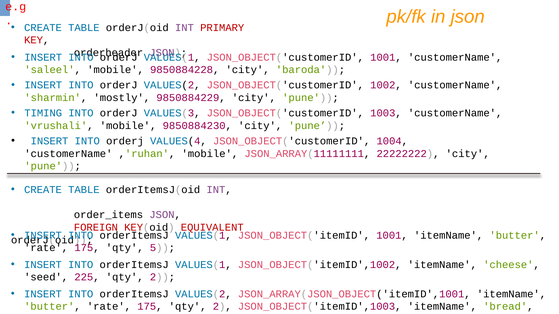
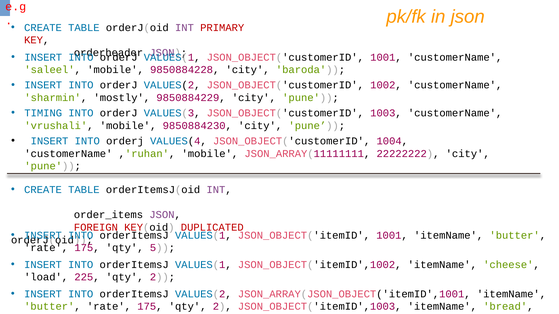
EQUIVALENT: EQUIVALENT -> DUPLICATED (212, 228)
seed: seed -> load (46, 278)
